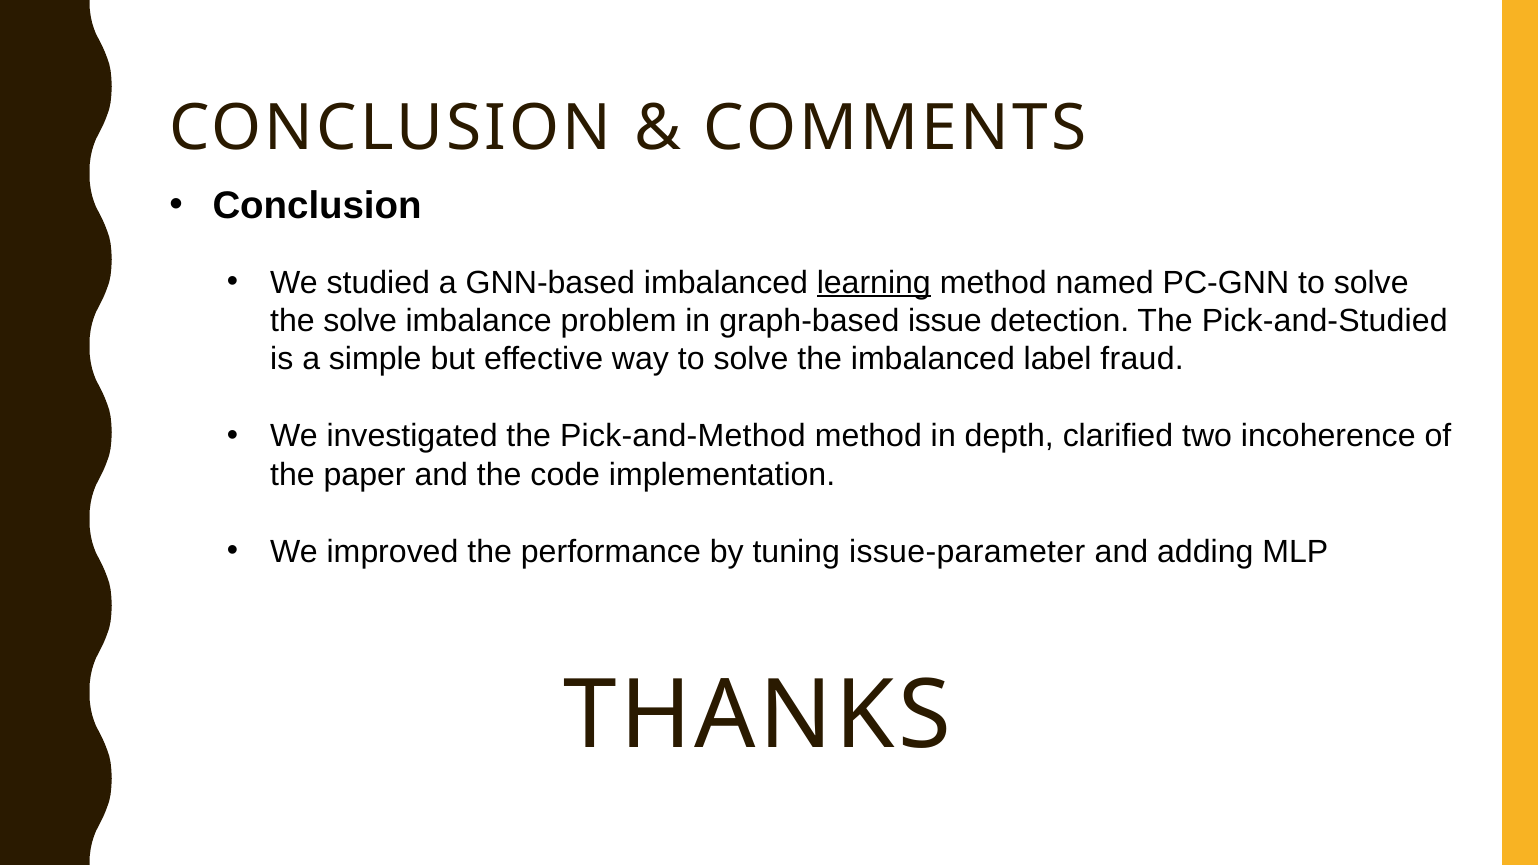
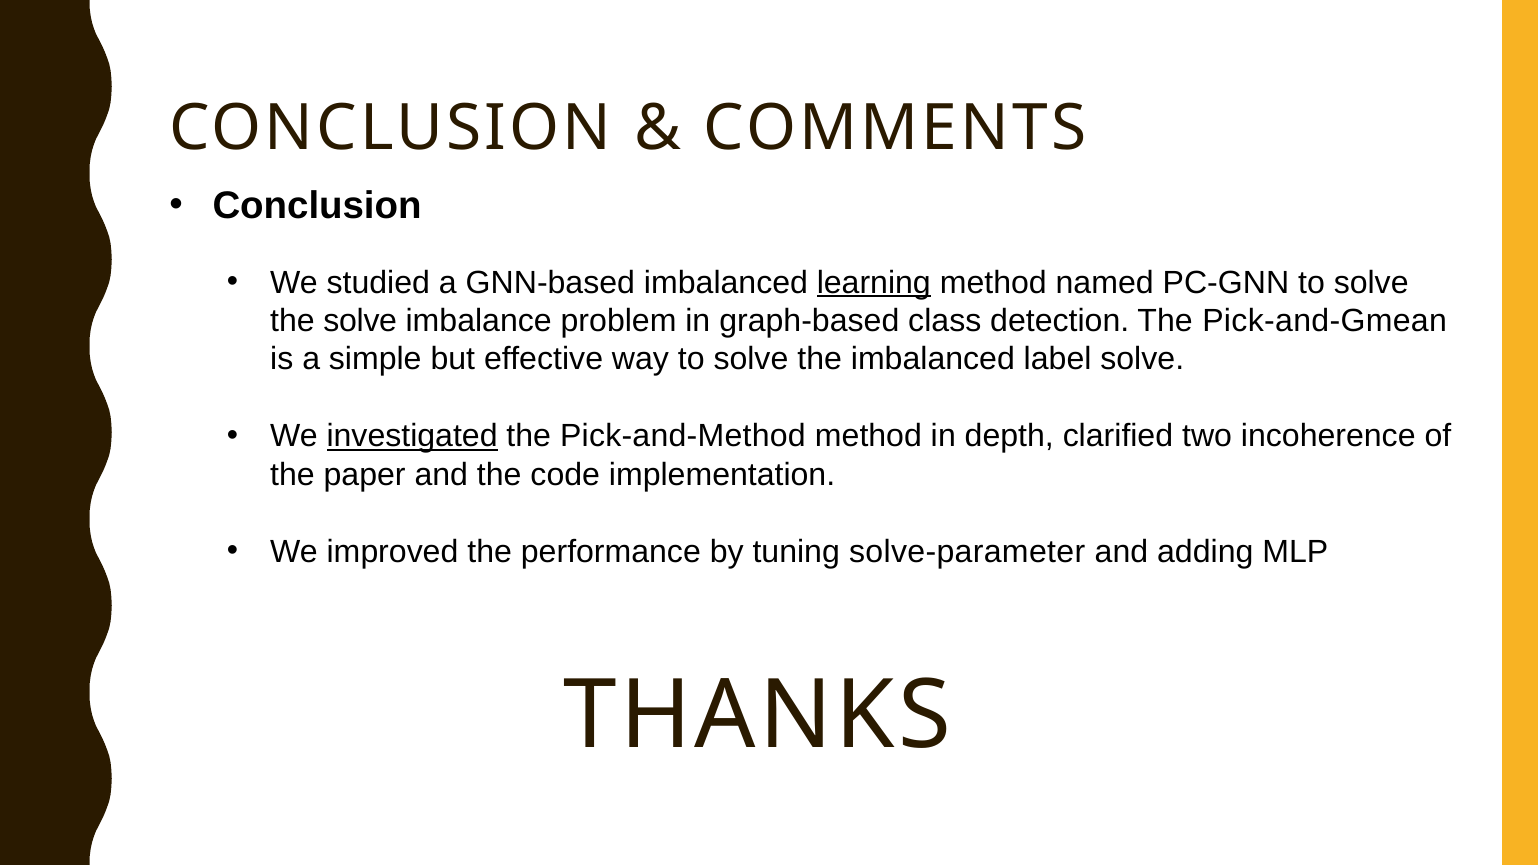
issue: issue -> class (945, 321)
Pick-and-Studied: Pick-and-Studied -> Pick-and-Gmean (1325, 321)
label fraud: fraud -> solve (1142, 359)
investigated underline: none -> present (412, 436)
issue-parameter: issue-parameter -> solve-parameter (967, 552)
